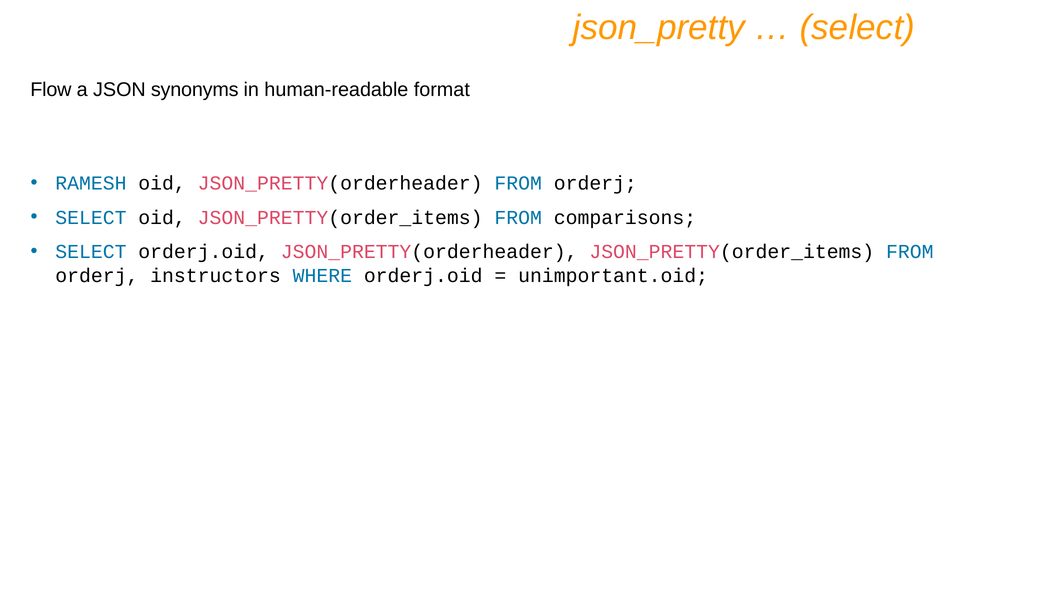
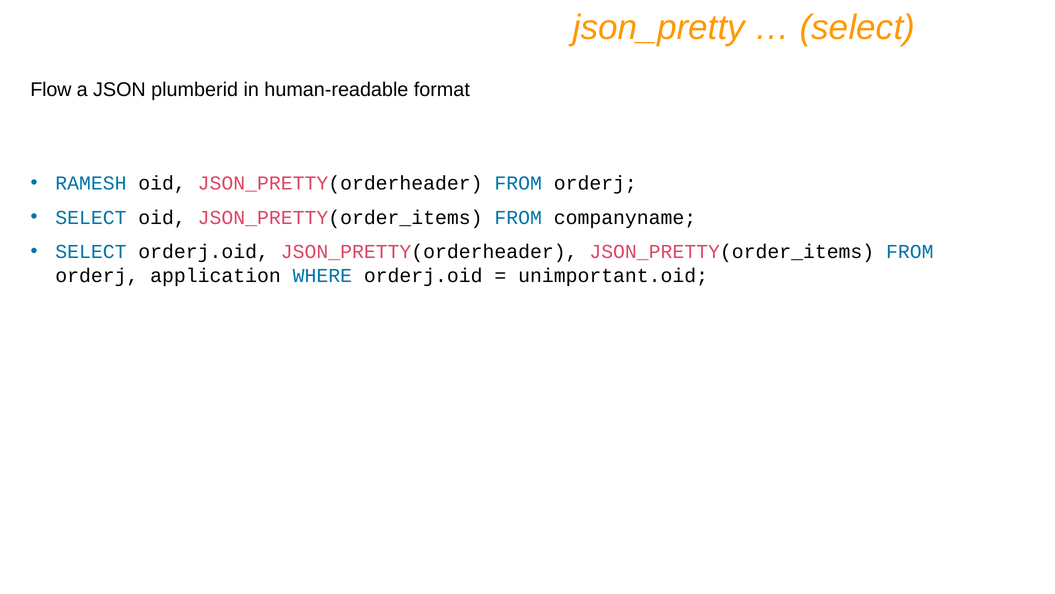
synonyms: synonyms -> plumberid (195, 90)
comparisons: comparisons -> companyname (625, 217)
instructors: instructors -> application (216, 275)
